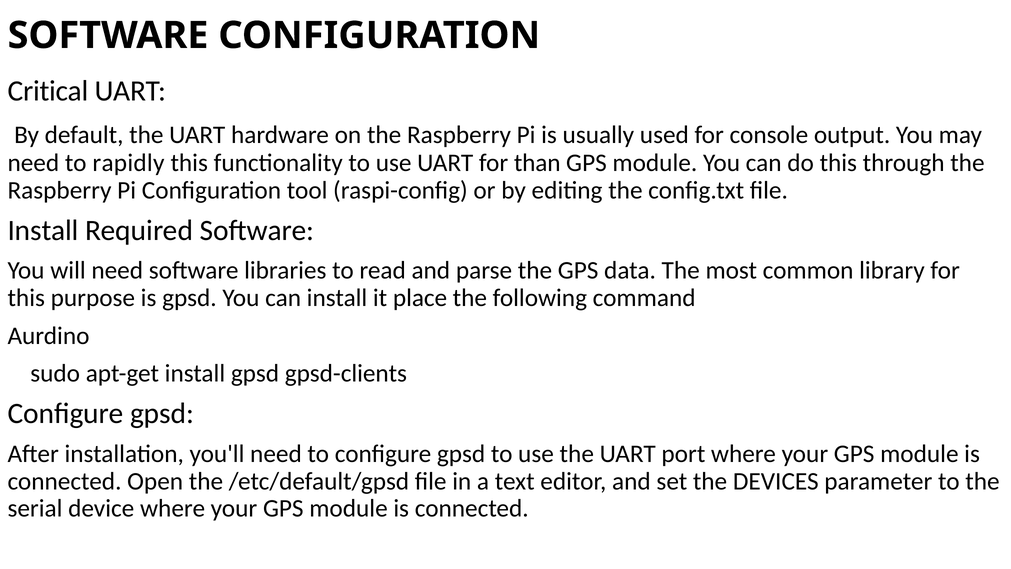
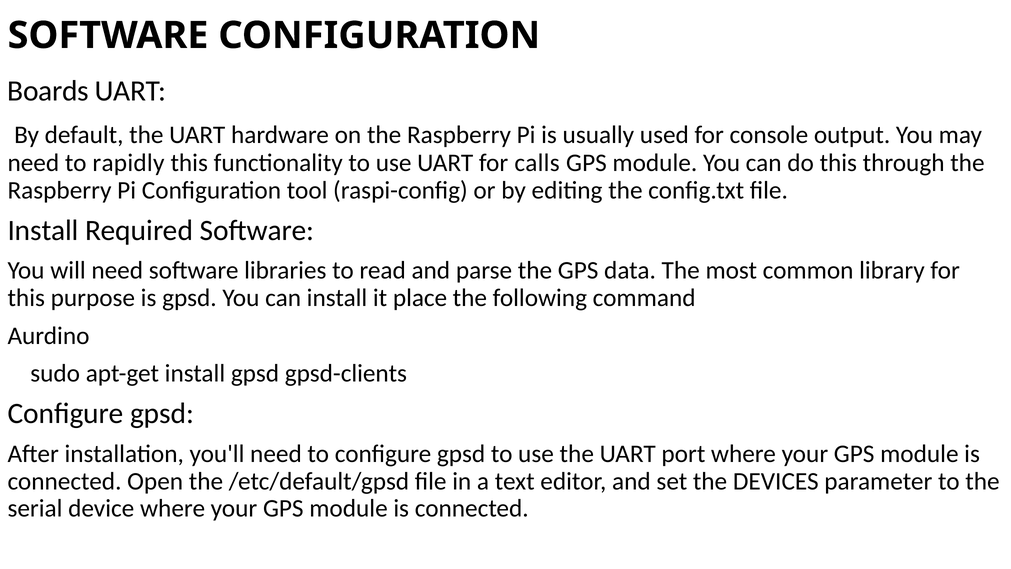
Critical: Critical -> Boards (48, 91)
than: than -> calls (537, 163)
